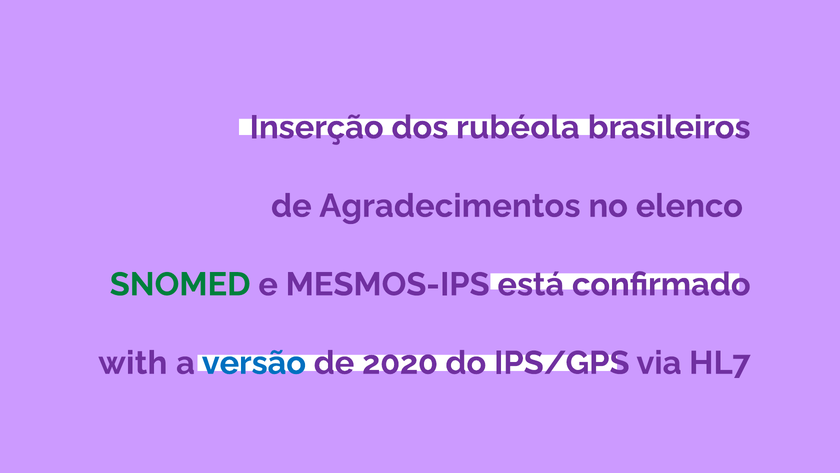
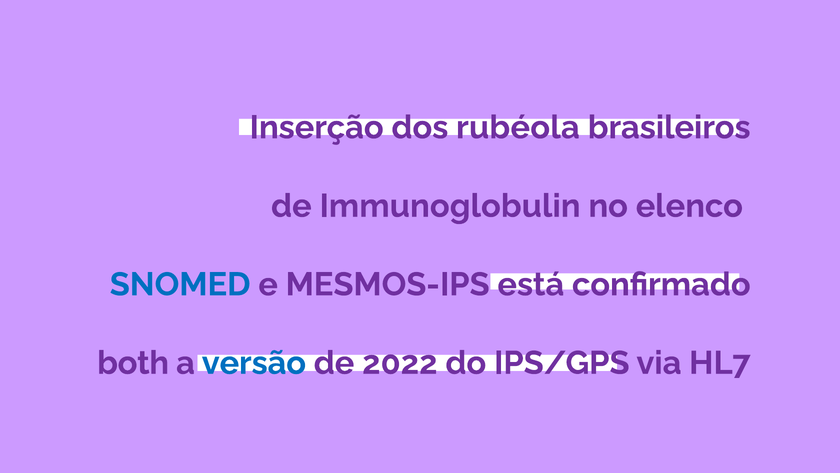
Agradecimentos: Agradecimentos -> Immunoglobulin (450, 206)
SNOMED colour: green -> blue (180, 284)
with: with -> both (133, 363)
2020: 2020 -> 2022 (400, 363)
